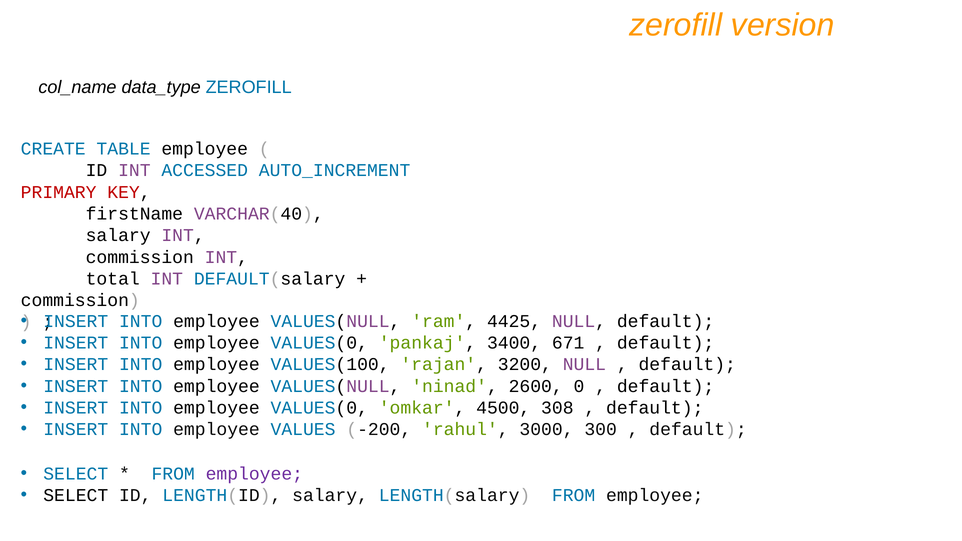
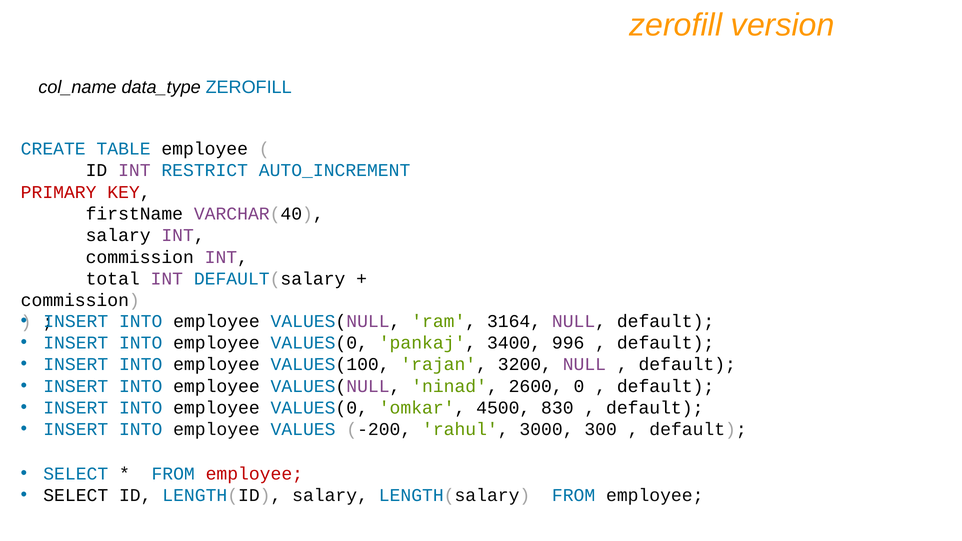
ACCESSED: ACCESSED -> RESTRICT (205, 171)
4425: 4425 -> 3164 (514, 321)
671: 671 -> 996 (568, 343)
308: 308 -> 830 (557, 408)
employee colour: purple -> red (254, 474)
